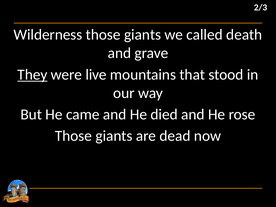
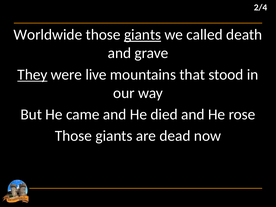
2/3: 2/3 -> 2/4 (260, 8)
Wilderness: Wilderness -> Worldwide (48, 35)
giants underline: none -> present (143, 35)
